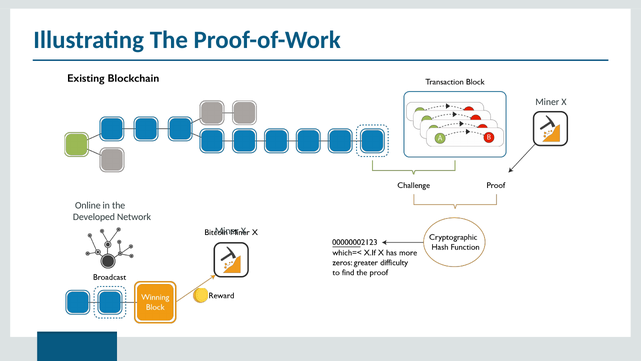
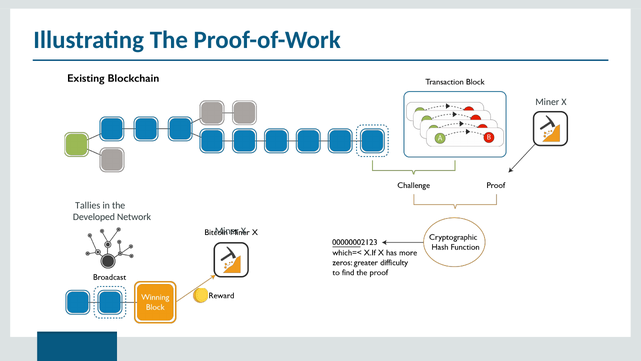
Online: Online -> Tallies (88, 205)
